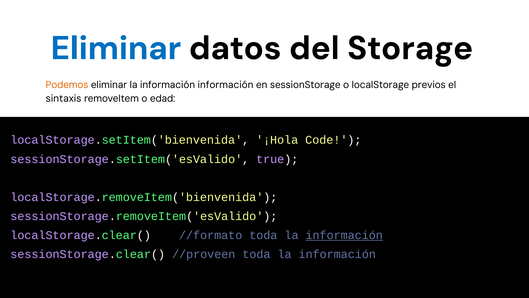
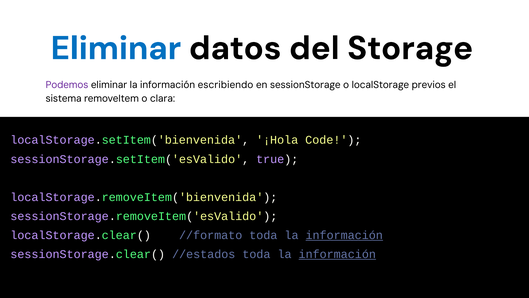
Podemos colour: orange -> purple (67, 85)
información información: información -> escribiendo (226, 85)
sintaxis: sintaxis -> sistema (64, 98)
edad: edad -> clara (163, 98)
//proveen: //proveen -> //estados (204, 254)
información underline: none -> present (337, 254)
